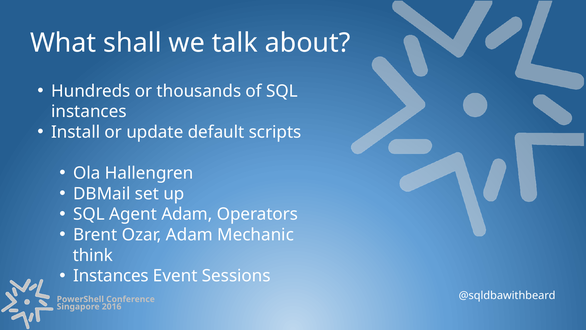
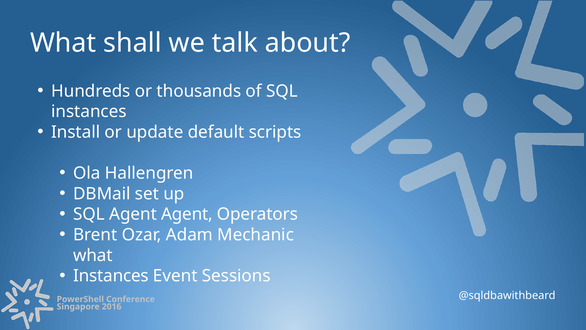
Agent Adam: Adam -> Agent (187, 214)
think: think -> what (93, 255)
